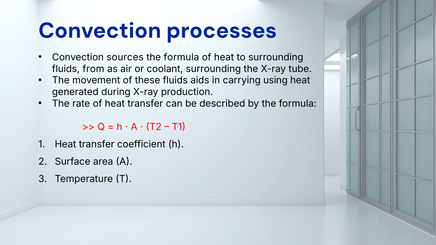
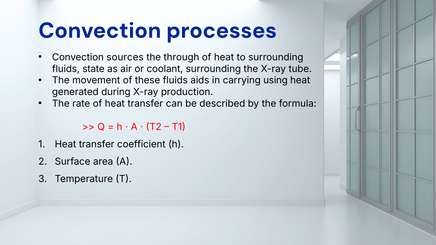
formula: formula -> through (181, 57)
from: from -> state (94, 69)
